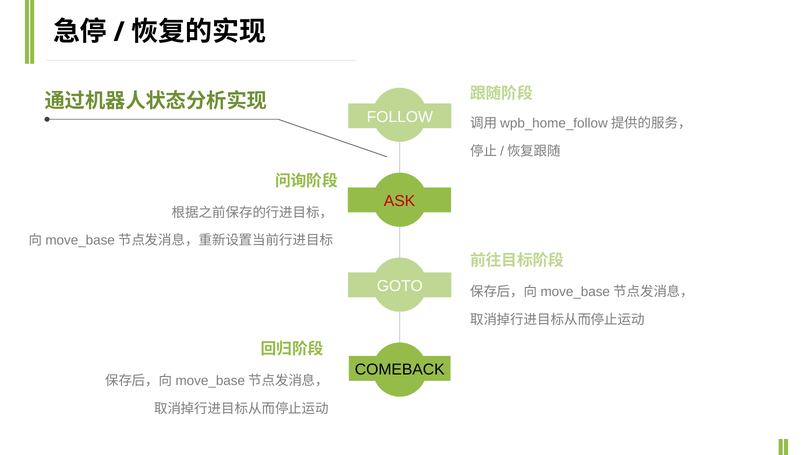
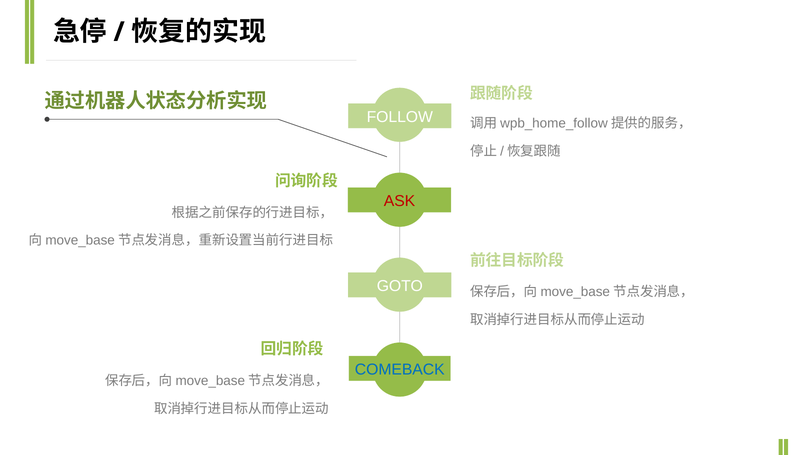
COMEBACK colour: black -> blue (400, 370)
